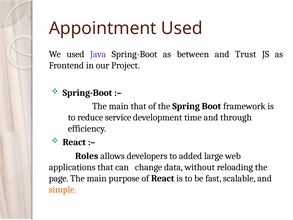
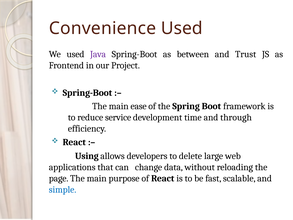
Appointment: Appointment -> Convenience (103, 28)
main that: that -> ease (139, 106)
Roles: Roles -> Using (87, 156)
added: added -> delete (190, 156)
simple colour: orange -> blue (63, 189)
